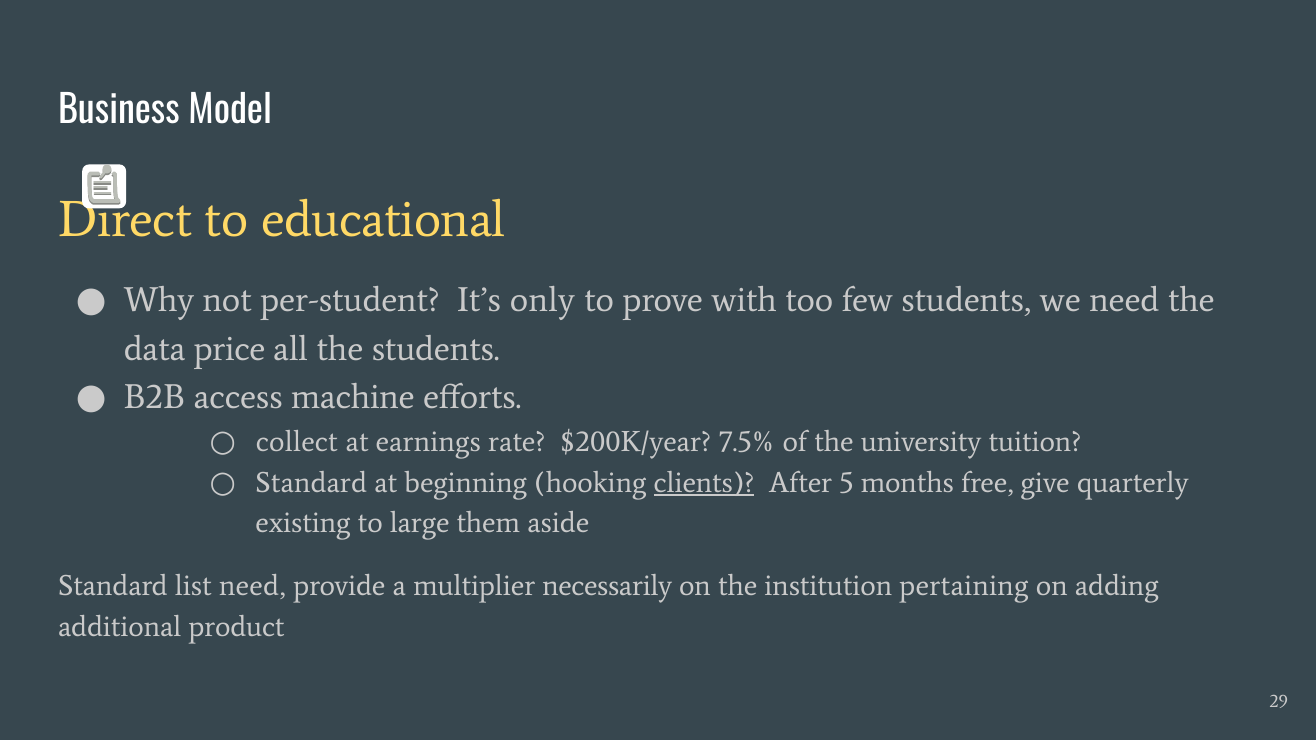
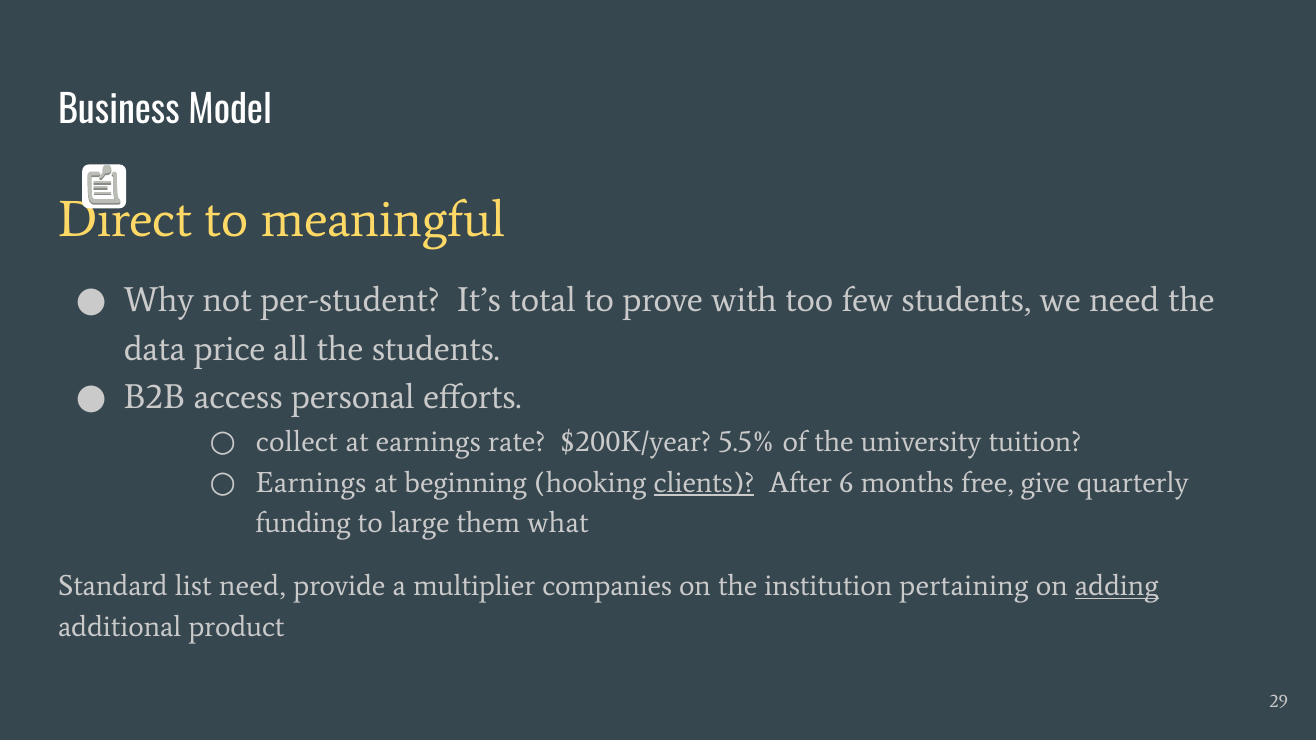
educational: educational -> meaningful (383, 220)
only: only -> total (543, 300)
machine: machine -> personal (353, 398)
7.5%: 7.5% -> 5.5% (747, 442)
Standard: Standard -> Earnings (311, 483)
5: 5 -> 6 (846, 483)
existing: existing -> funding (303, 523)
aside: aside -> what (558, 523)
necessarily: necessarily -> companies (607, 586)
adding underline: none -> present (1117, 586)
